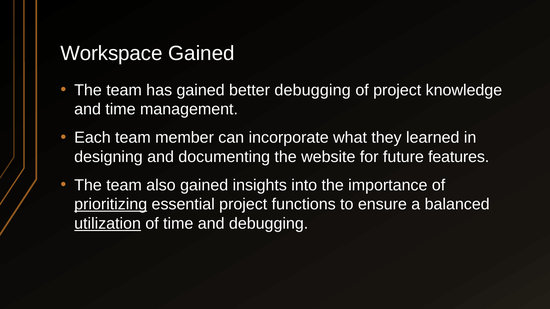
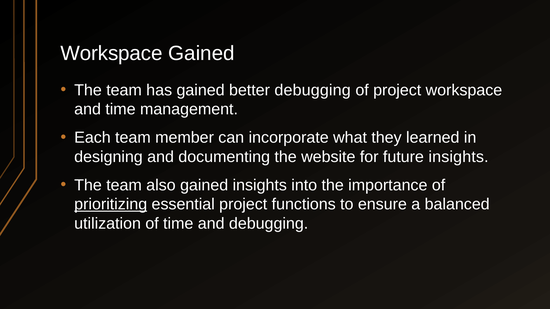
project knowledge: knowledge -> workspace (464, 90)
future features: features -> insights (459, 157)
utilization underline: present -> none (108, 224)
